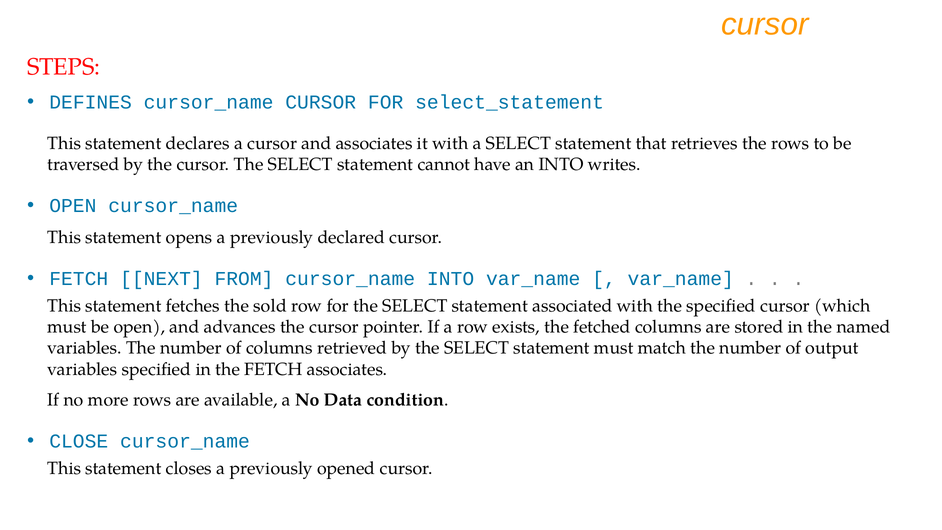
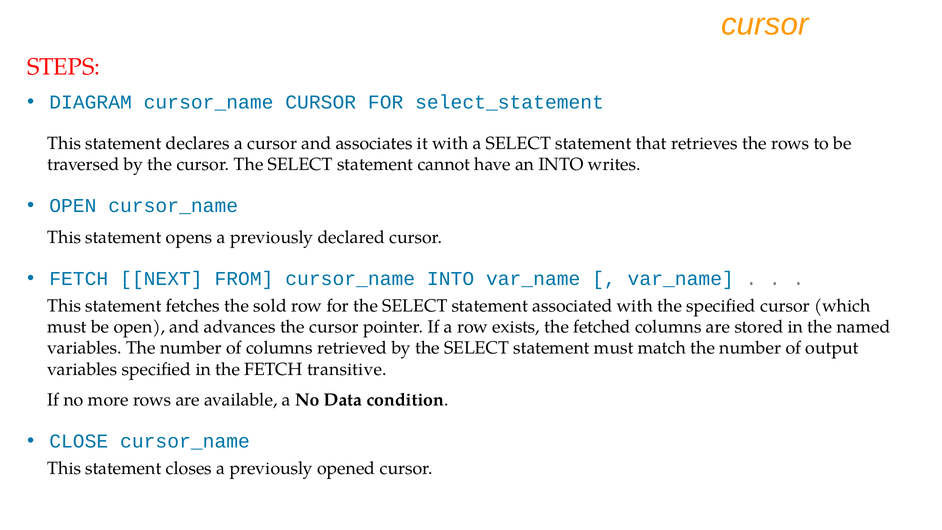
DEFINES: DEFINES -> DIAGRAM (91, 102)
FETCH associates: associates -> transitive (347, 369)
